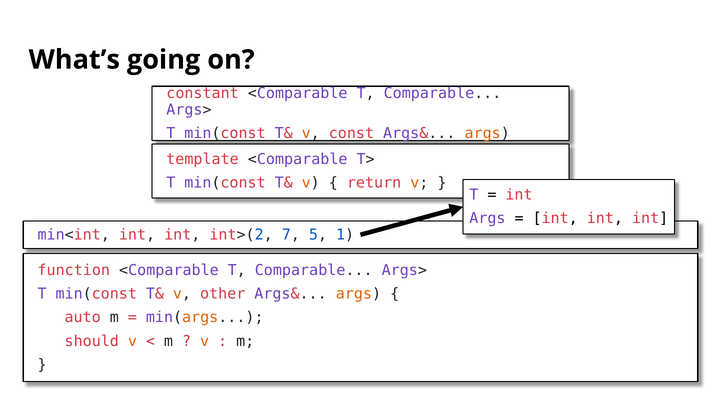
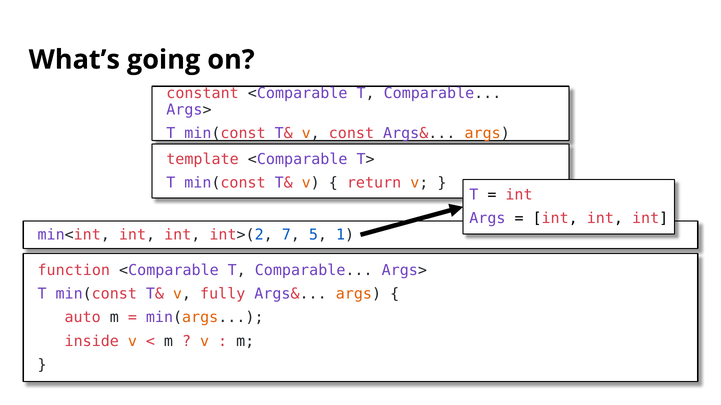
other: other -> fully (223, 294)
should: should -> inside (92, 342)
